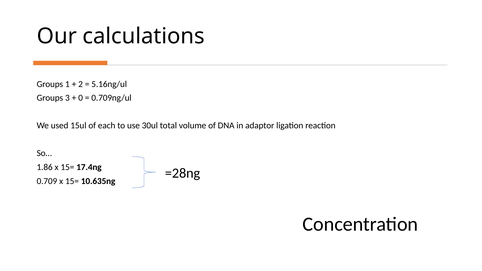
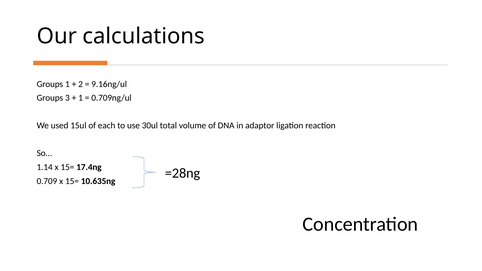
5.16ng/ul: 5.16ng/ul -> 9.16ng/ul (109, 84)
0: 0 -> 1 (81, 98)
1.86: 1.86 -> 1.14 (45, 167)
